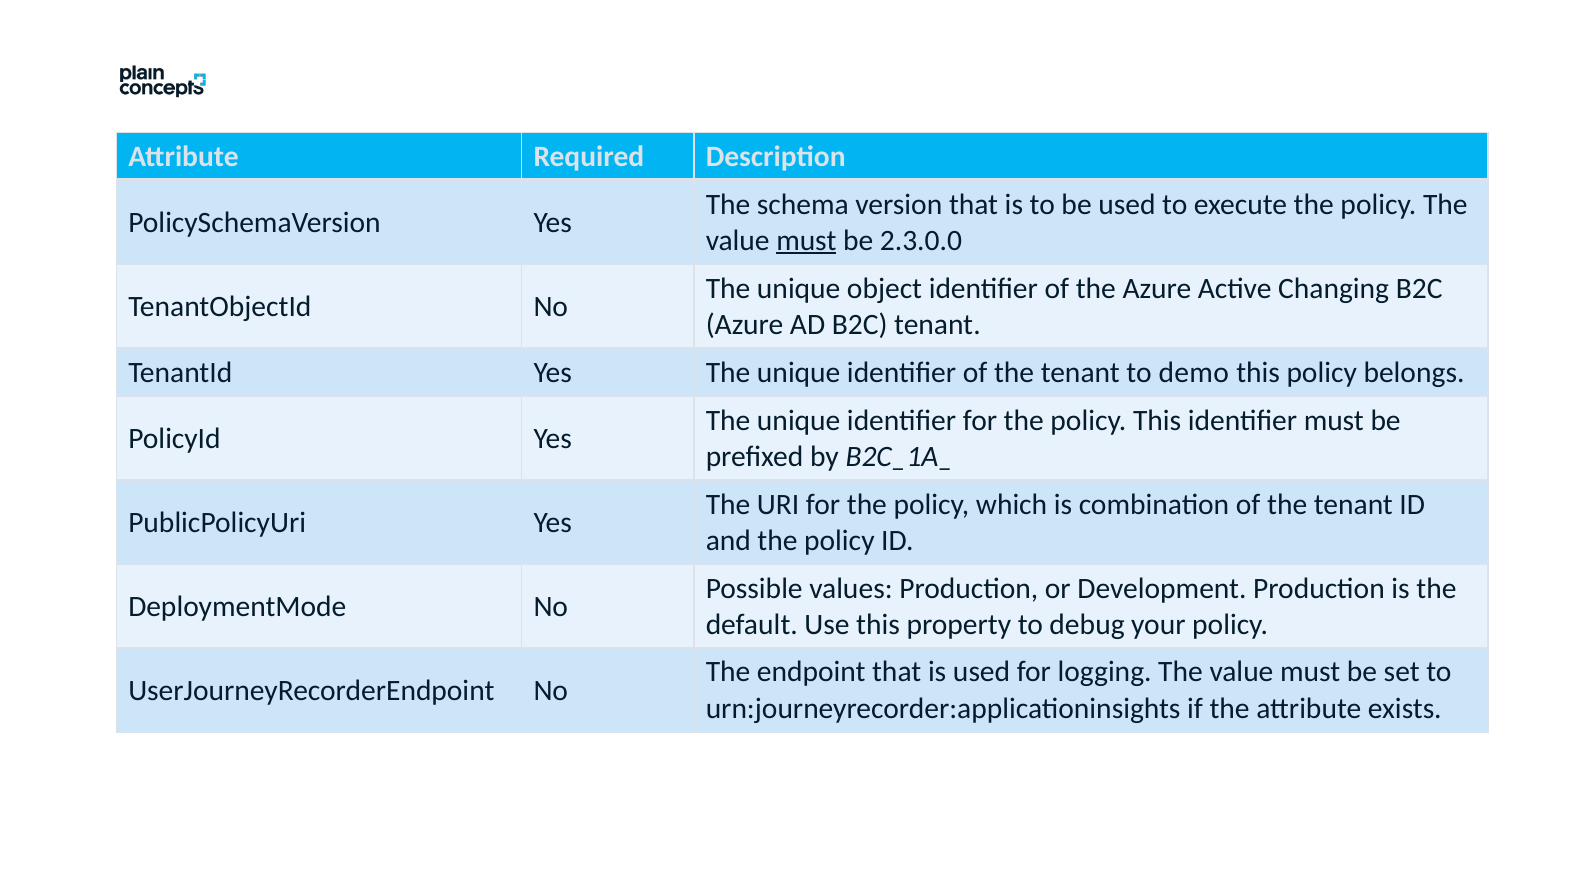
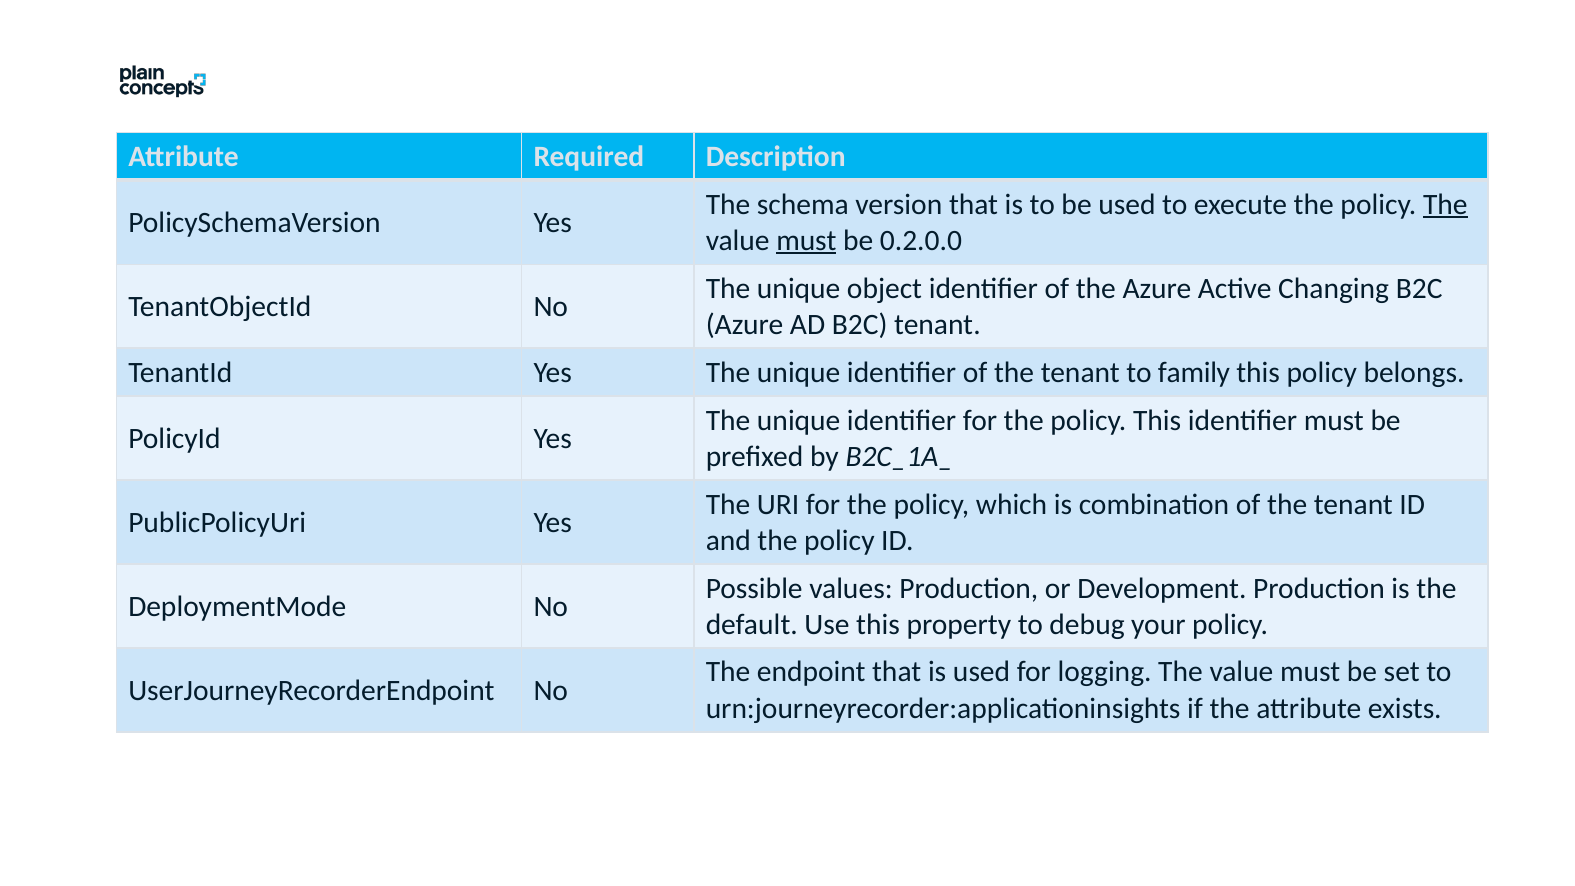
The underline: none -> present (1445, 205)
2.3.0.0: 2.3.0.0 -> 0.2.0.0 (921, 241)
demo: demo -> family (1194, 372)
